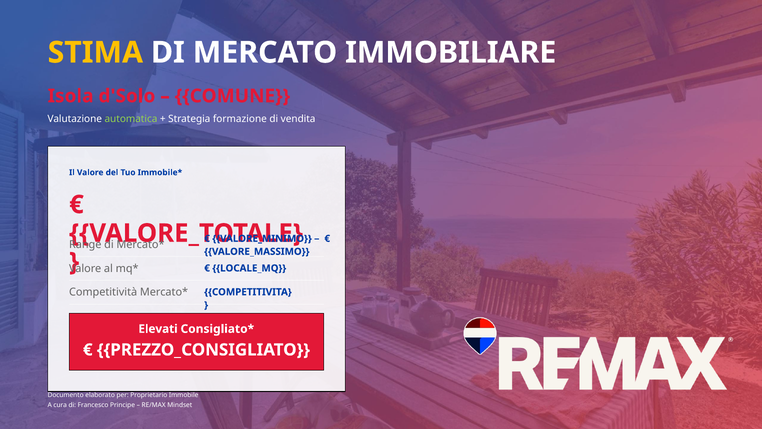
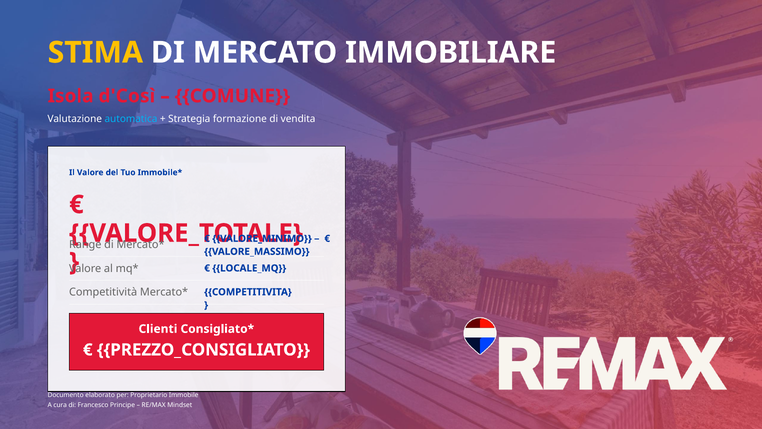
d'Solo: d'Solo -> d'Così (127, 96)
automatica colour: light green -> light blue (131, 119)
Elevati: Elevati -> Clienti (158, 329)
